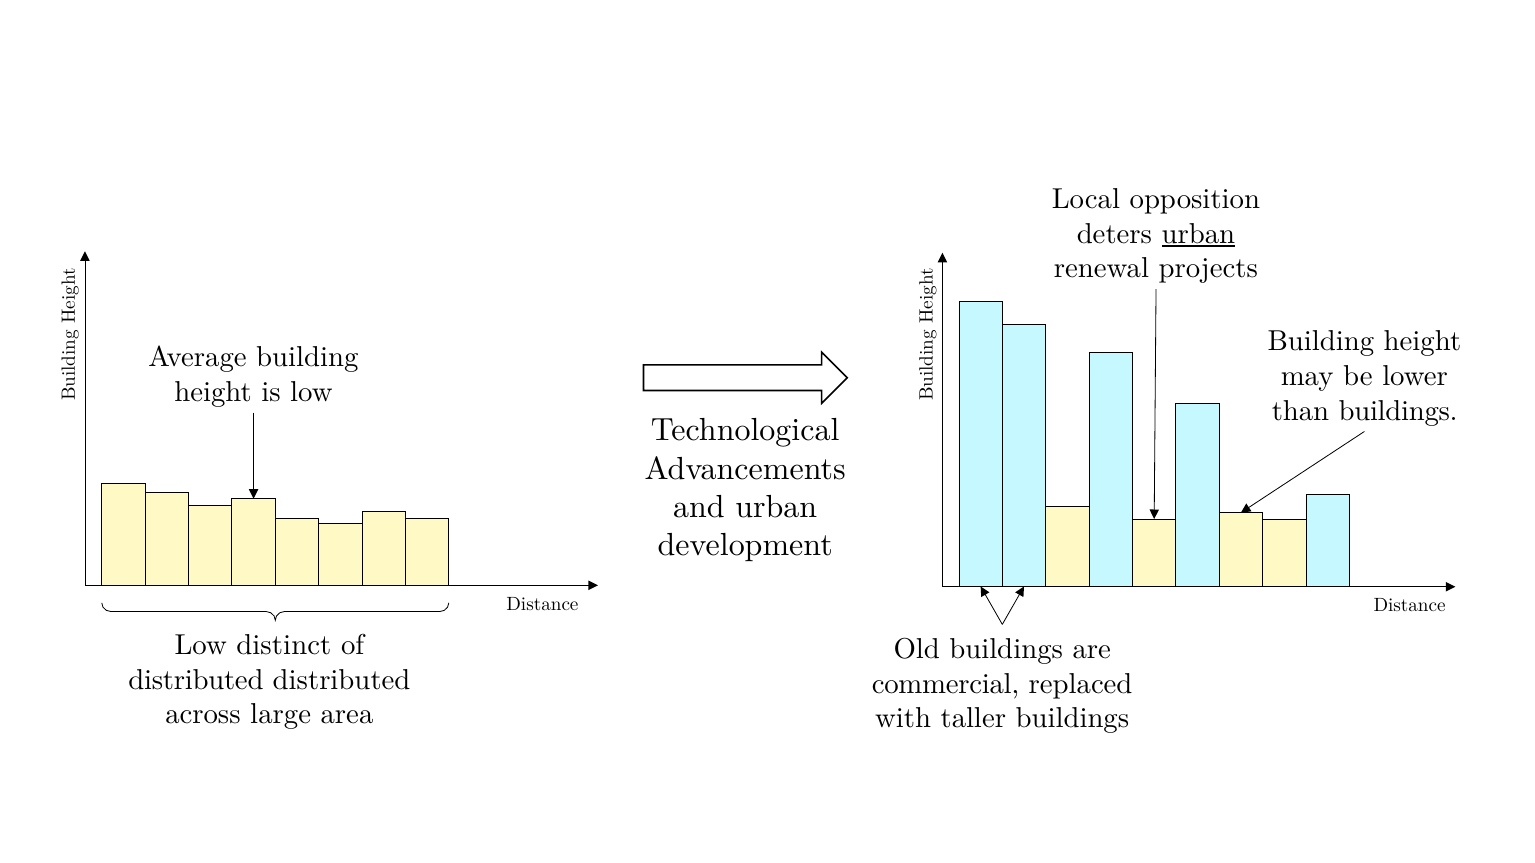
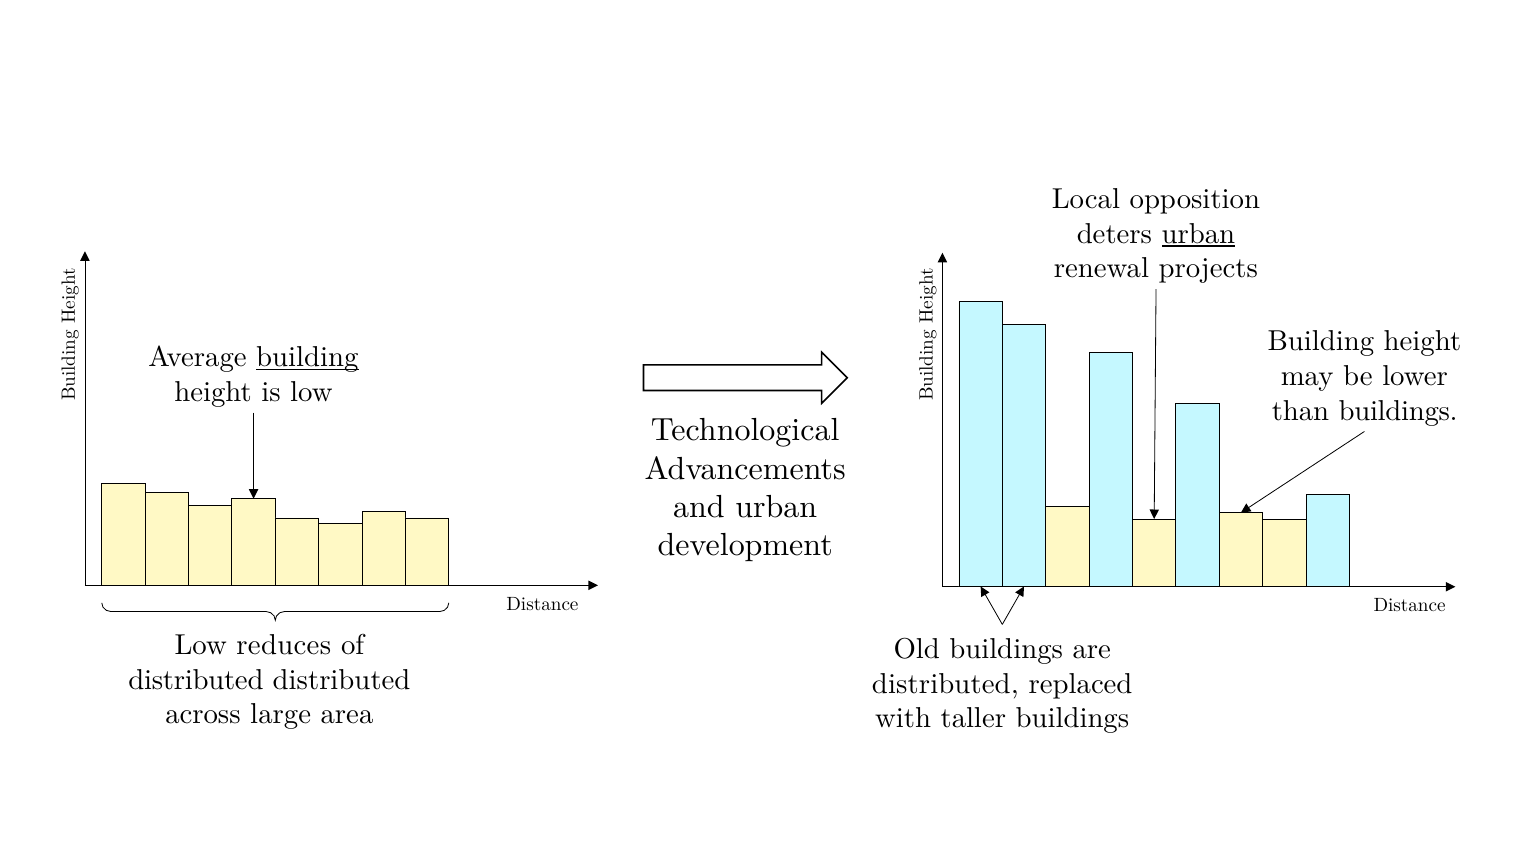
building underline: none -> present (307, 357)
distinct: distinct -> reduces (284, 645)
commercial: commercial -> distributed (945, 684)
